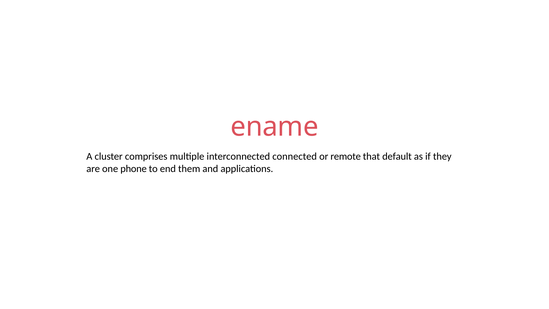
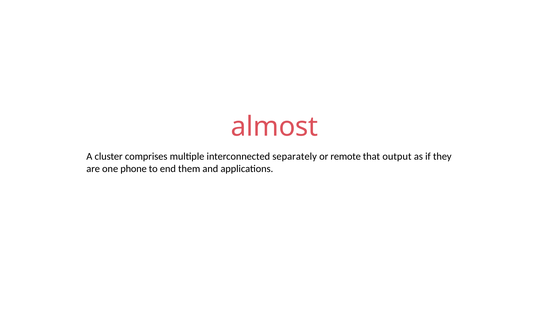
ename: ename -> almost (274, 127)
connected: connected -> separately (295, 156)
default: default -> output (397, 156)
